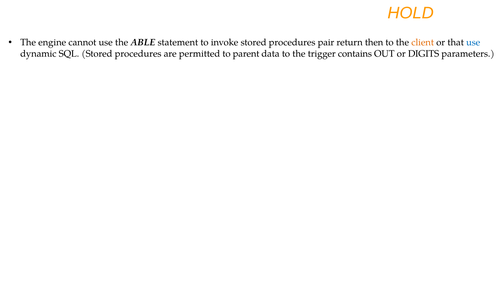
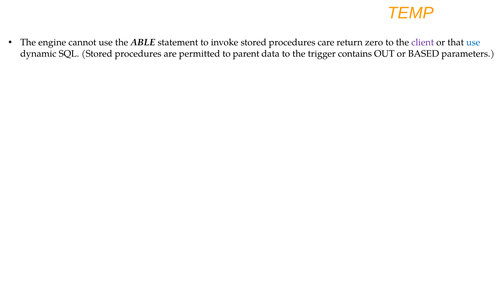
HOLD: HOLD -> TEMP (411, 13)
pair: pair -> care (326, 42)
then: then -> zero (374, 42)
client colour: orange -> purple (423, 42)
DIGITS: DIGITS -> BASED (424, 54)
